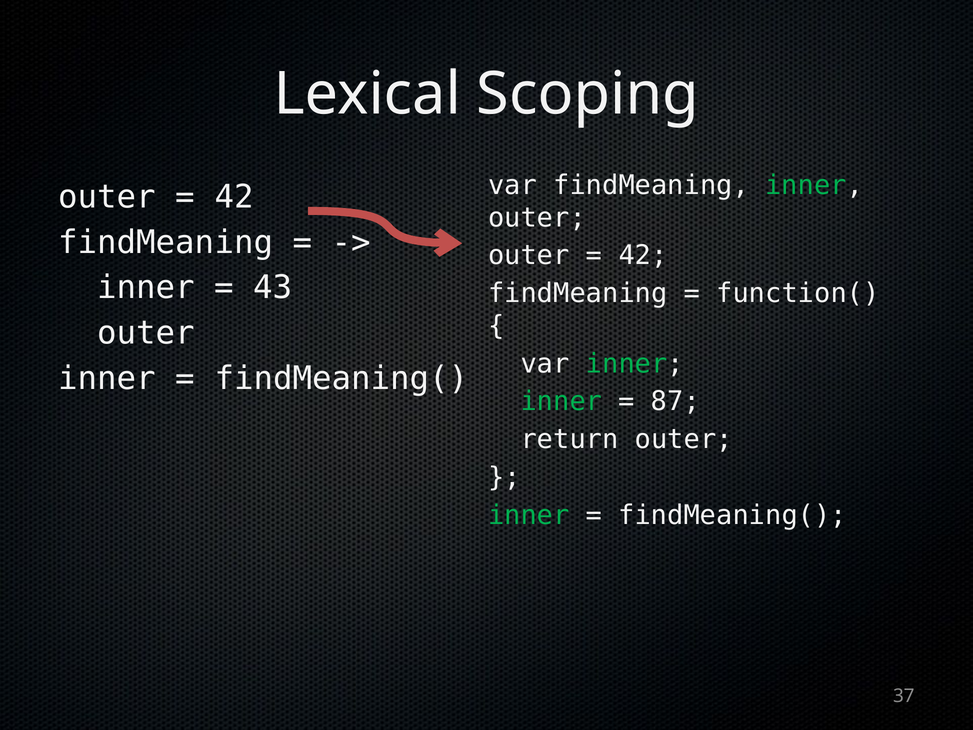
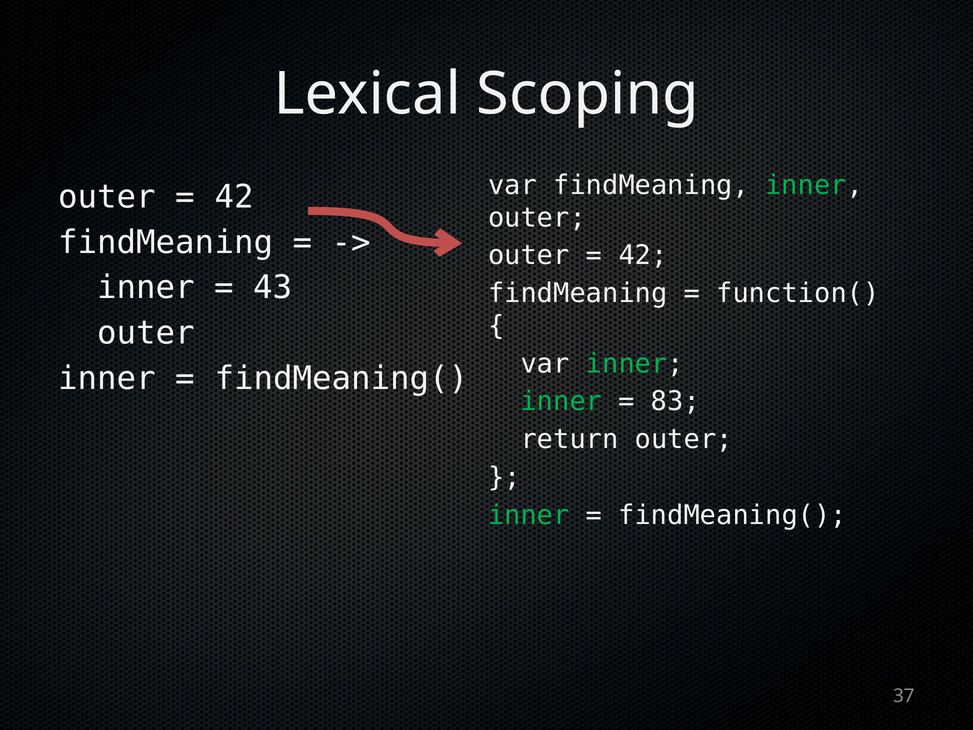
87: 87 -> 83 (675, 401)
